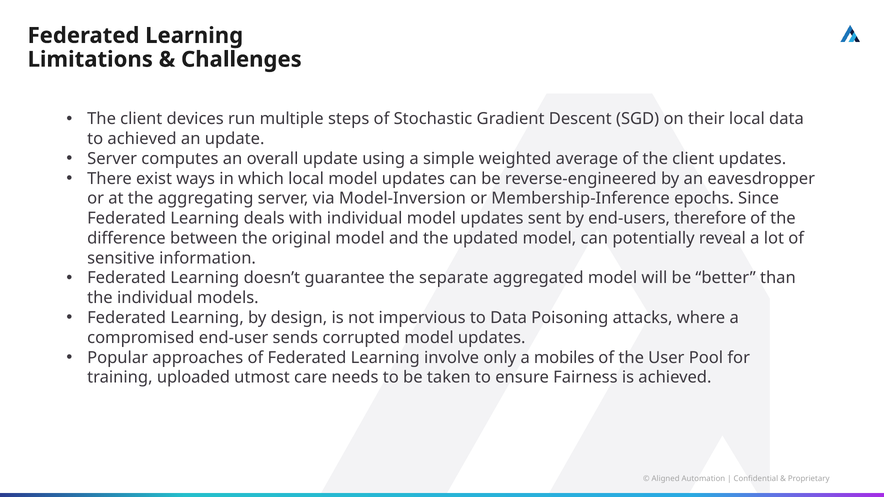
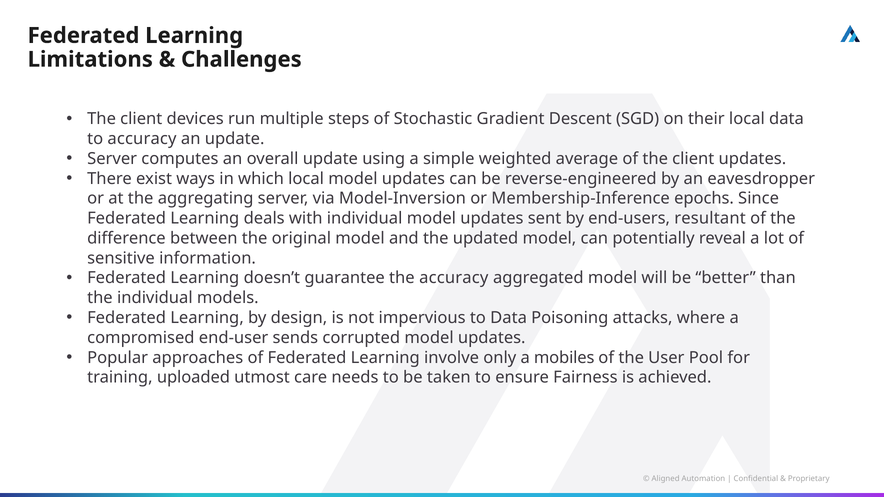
to achieved: achieved -> accuracy (142, 139)
therefore: therefore -> resultant (710, 218)
the separate: separate -> accuracy (454, 278)
